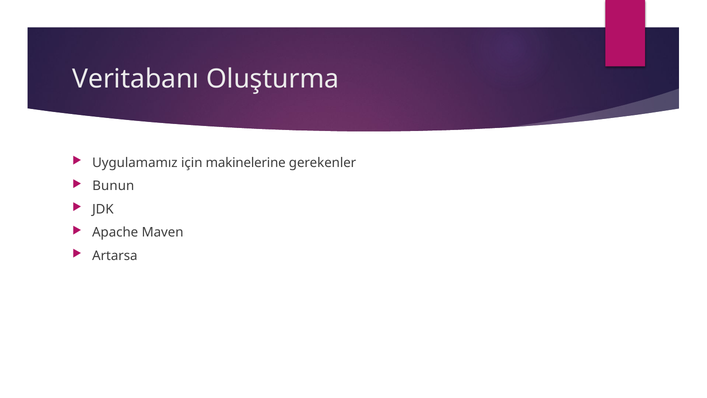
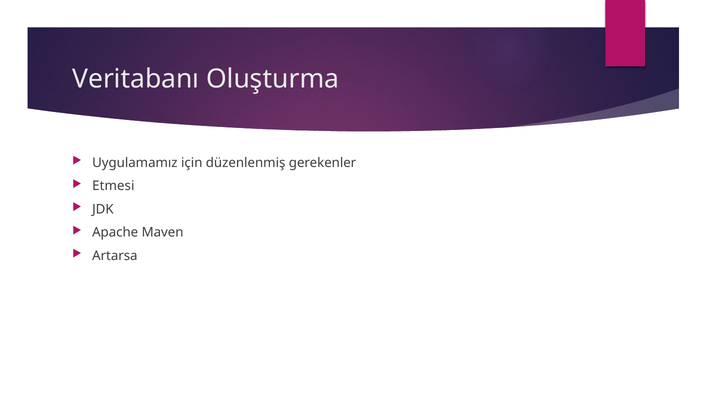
makinelerine: makinelerine -> düzenlenmiş (246, 163)
Bunun: Bunun -> Etmesi (113, 186)
